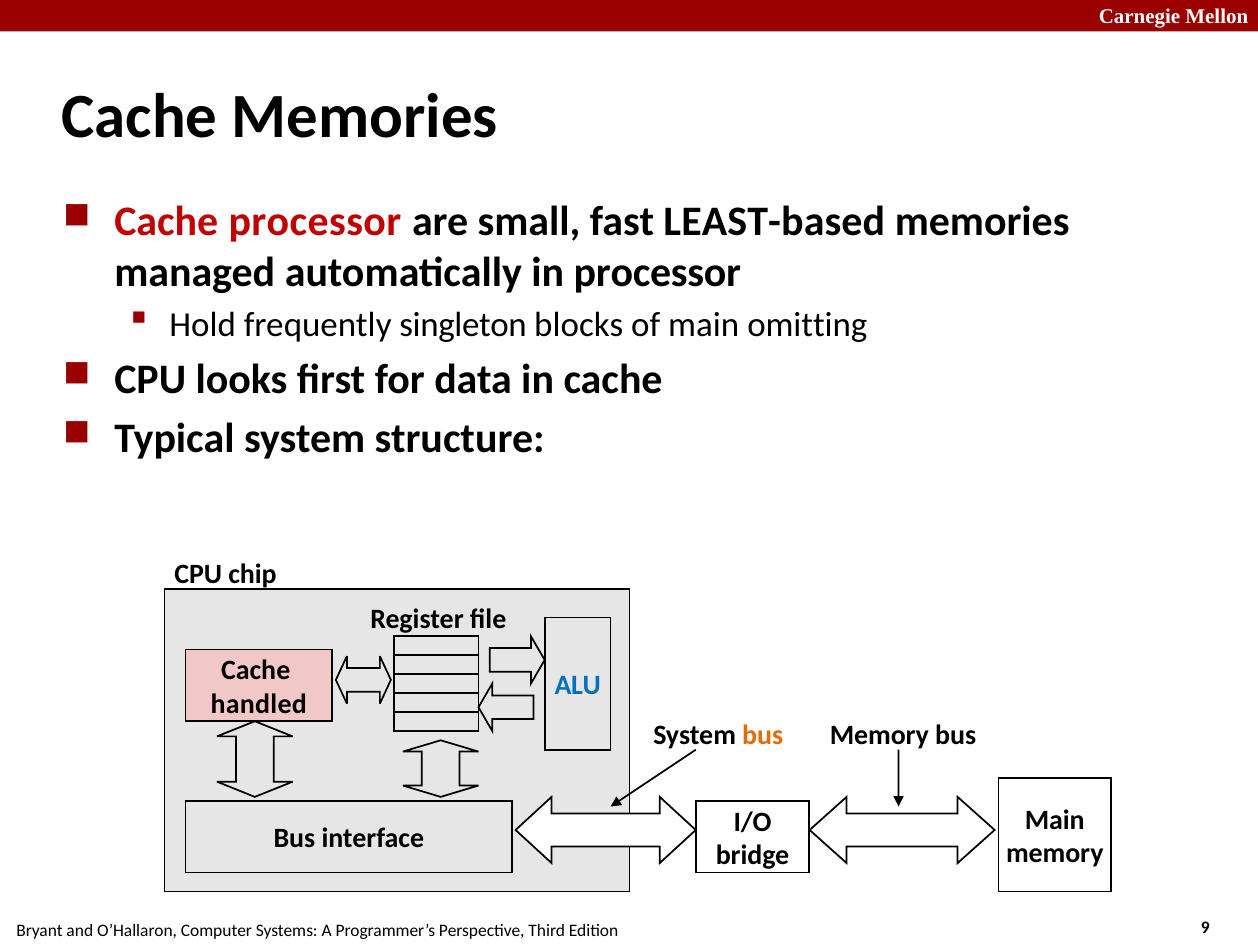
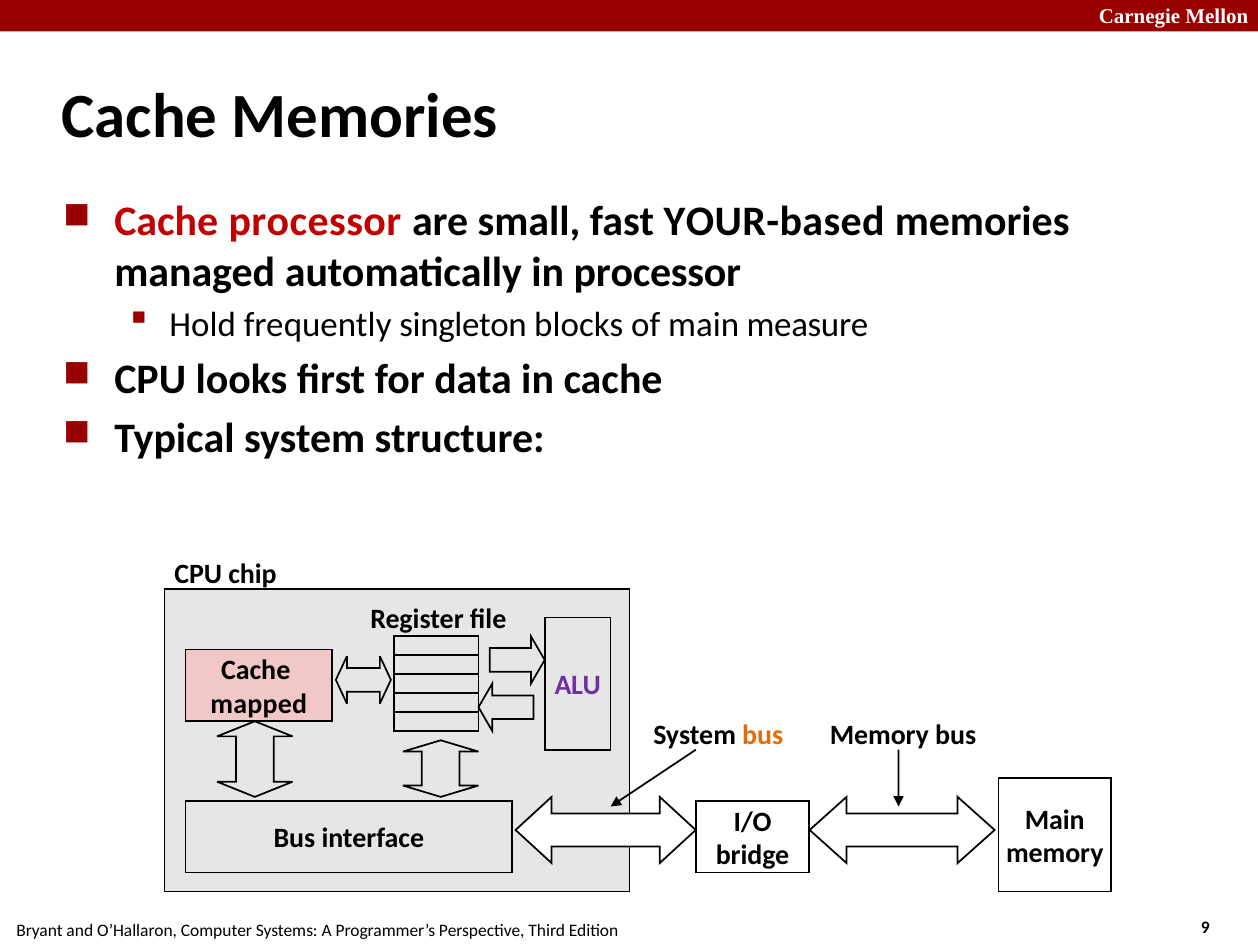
LEAST-based: LEAST-based -> YOUR-based (774, 222)
omitting: omitting -> measure (807, 325)
ALU colour: blue -> purple (578, 685)
handled: handled -> mapped (259, 704)
